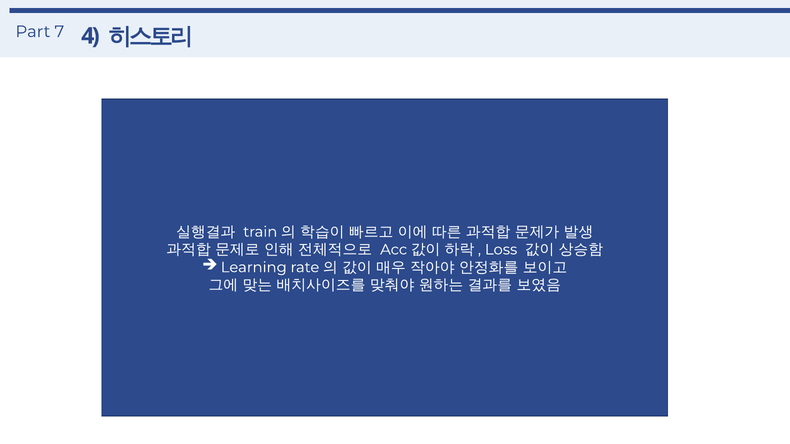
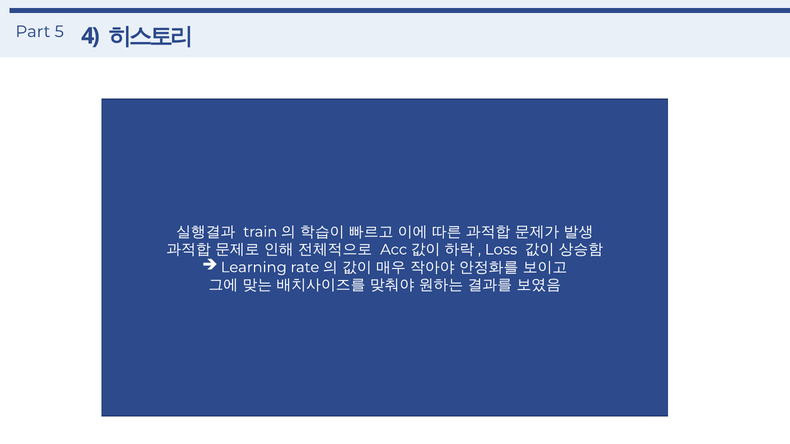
7: 7 -> 5 (59, 32)
